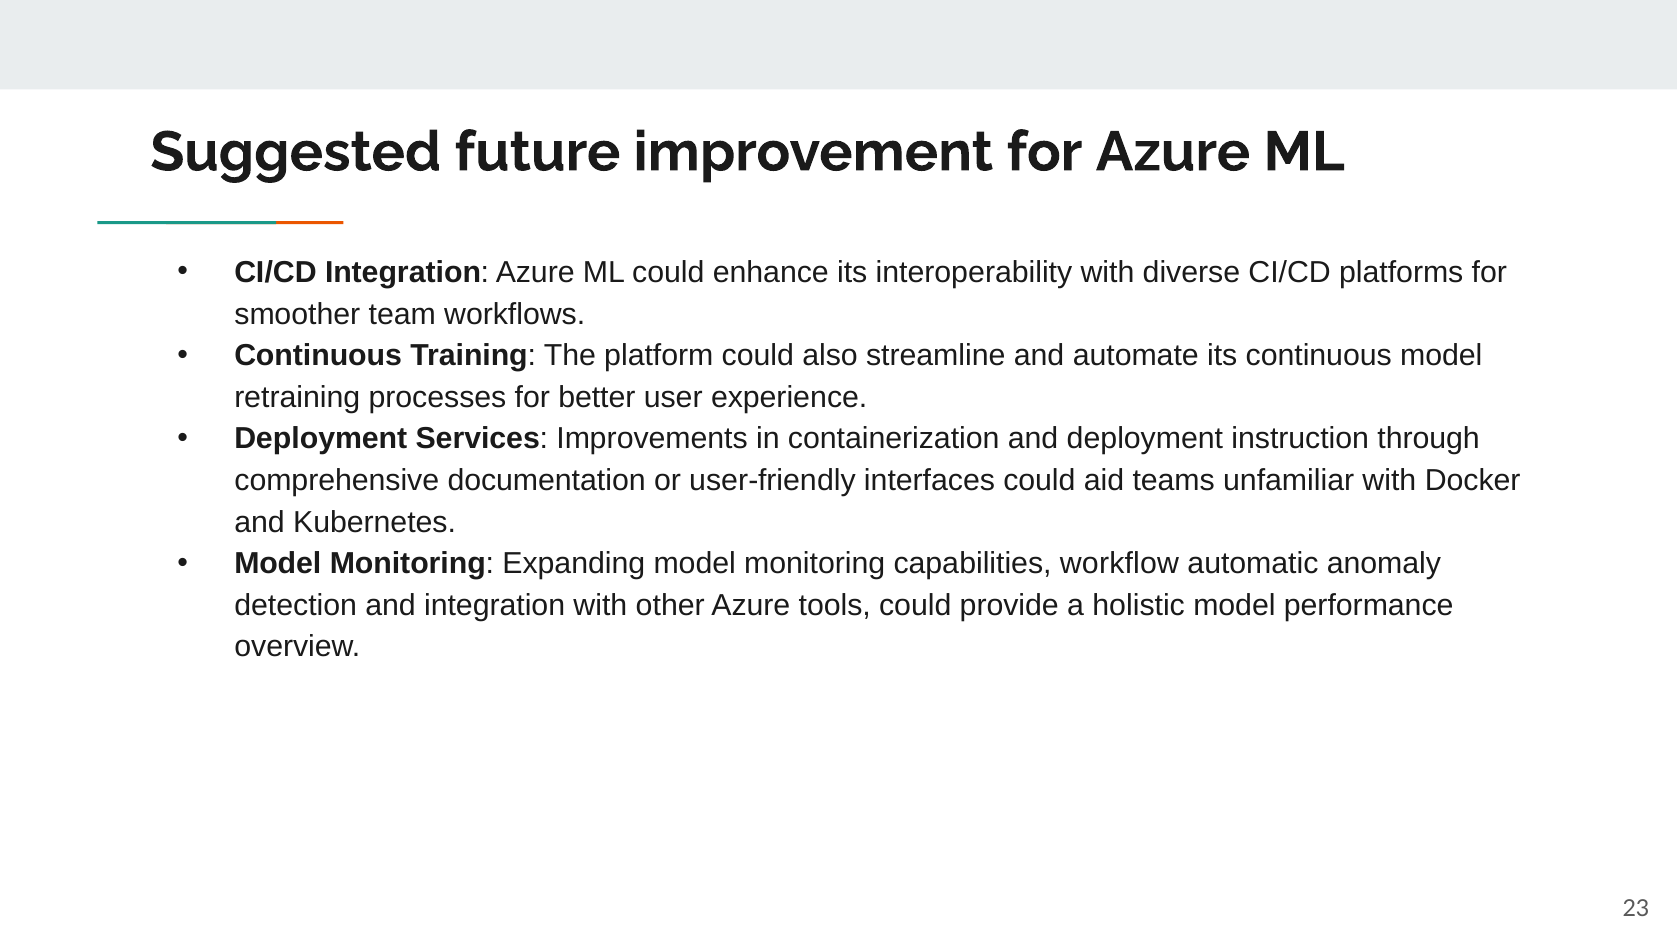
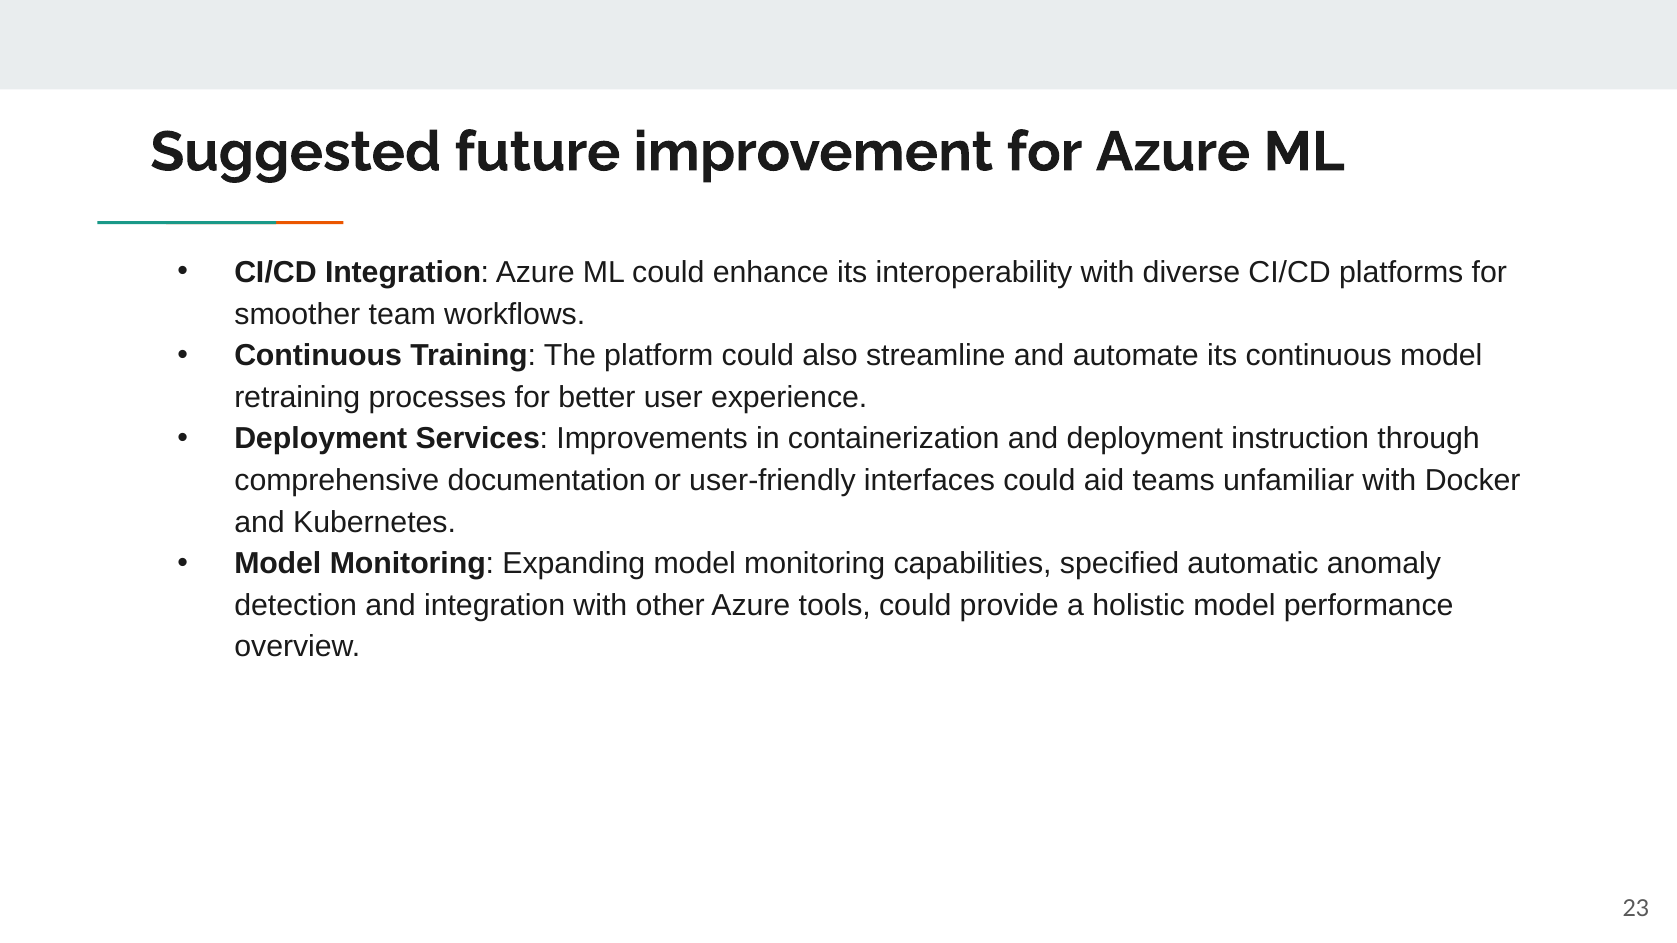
workflow: workflow -> specified (1120, 564)
